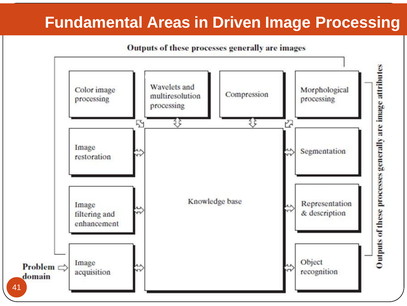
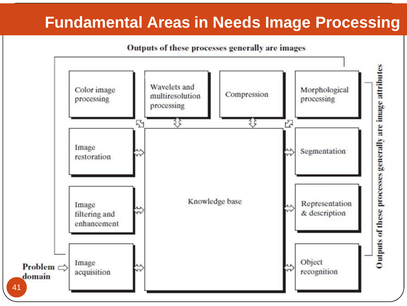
Driven: Driven -> Needs (237, 22)
